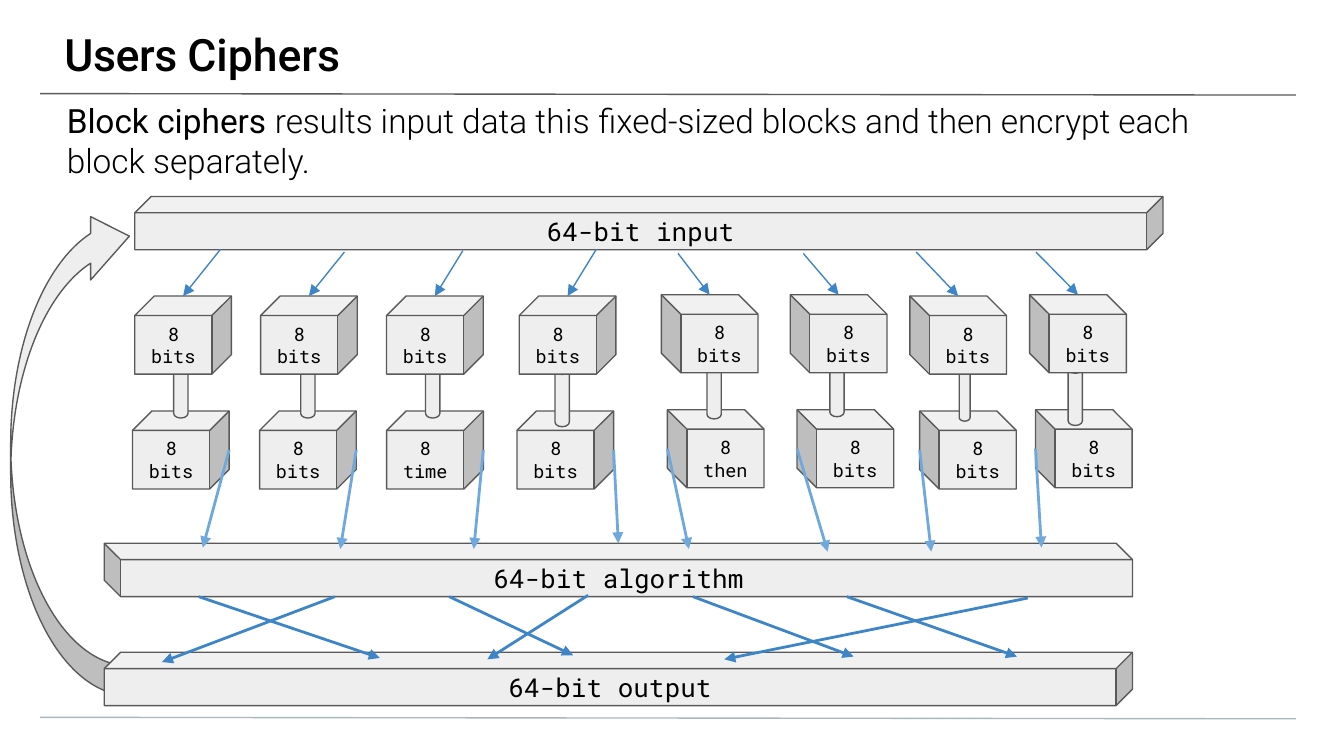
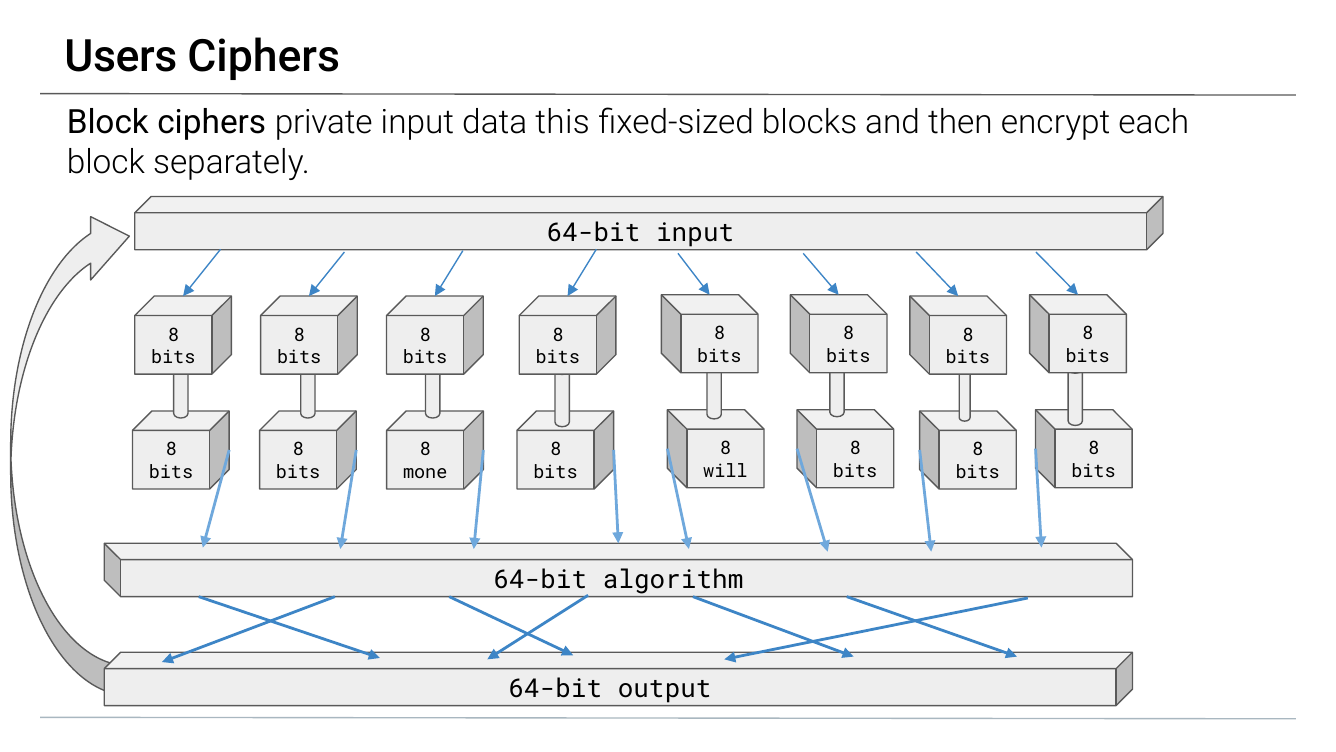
results: results -> private (324, 122)
then: then -> will (725, 471)
time: time -> mone (425, 472)
